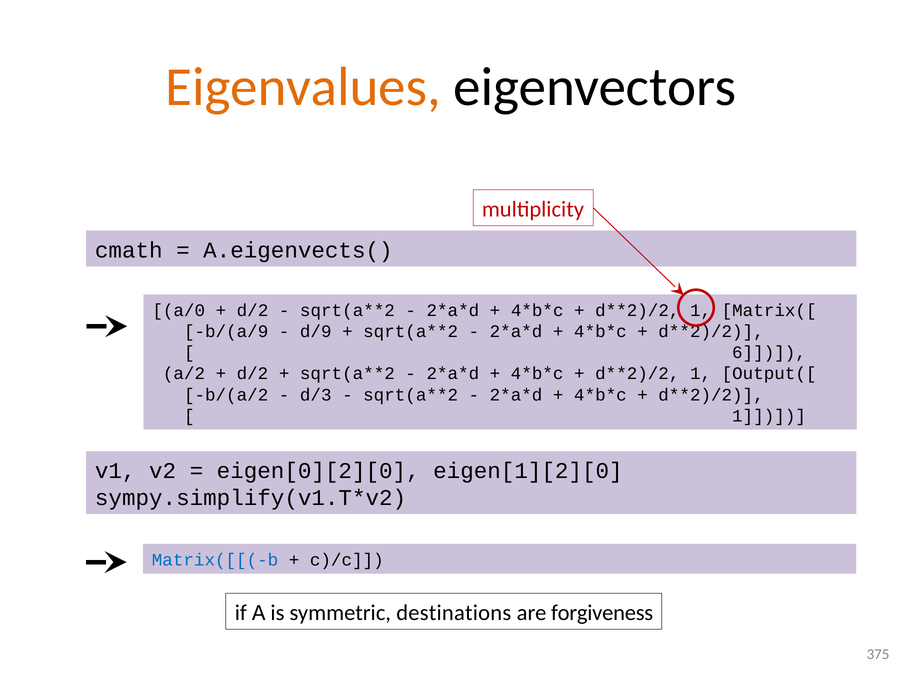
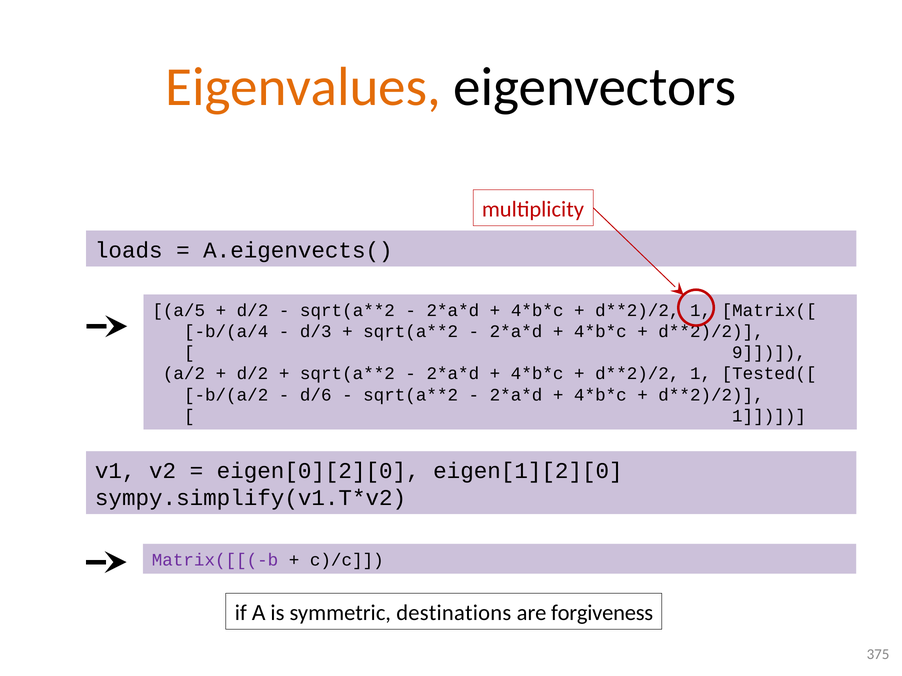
cmath: cmath -> loads (129, 250)
a/0: a/0 -> a/5 (179, 311)
b/(a/9: b/(a/9 -> b/(a/4 (226, 332)
d/9: d/9 -> d/3 (316, 332)
6: 6 -> 9 (769, 353)
Output([: Output([ -> Tested([ (769, 374)
d/3: d/3 -> d/6 (316, 395)
Matrix([[(-b colour: blue -> purple (215, 560)
